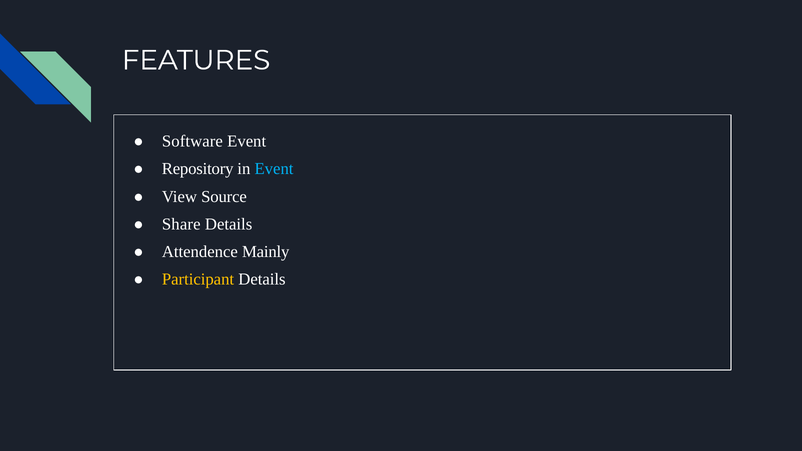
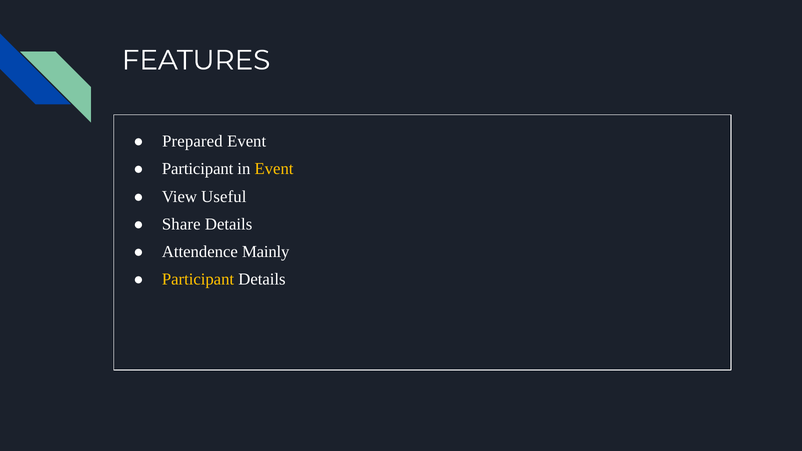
Software: Software -> Prepared (192, 141)
Repository: Repository -> Participant (198, 169)
Event colour: light blue -> yellow (274, 169)
Source: Source -> Useful (224, 197)
